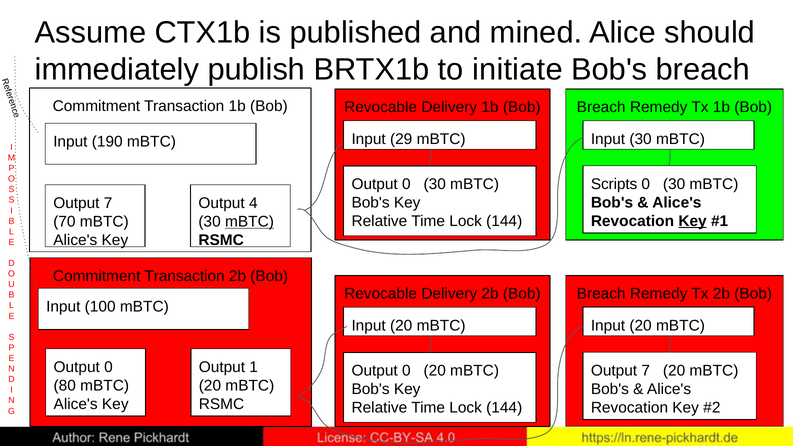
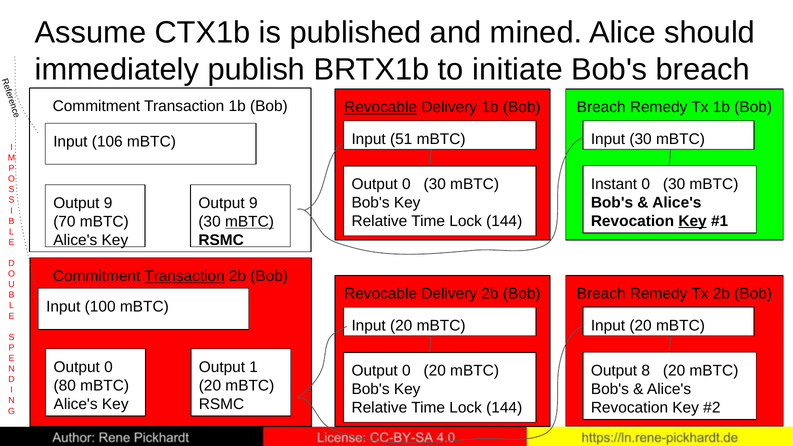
Revocable underline: none -> present (381, 107)
29: 29 -> 51 (401, 139)
190: 190 -> 106 (107, 141)
Scripts: Scripts -> Instant (614, 184)
7: 7 -> 9 (108, 203)
4: 4 -> 9 (253, 203)
Transaction underline: none -> present (185, 276)
7: 7 -> 8 (646, 371)
